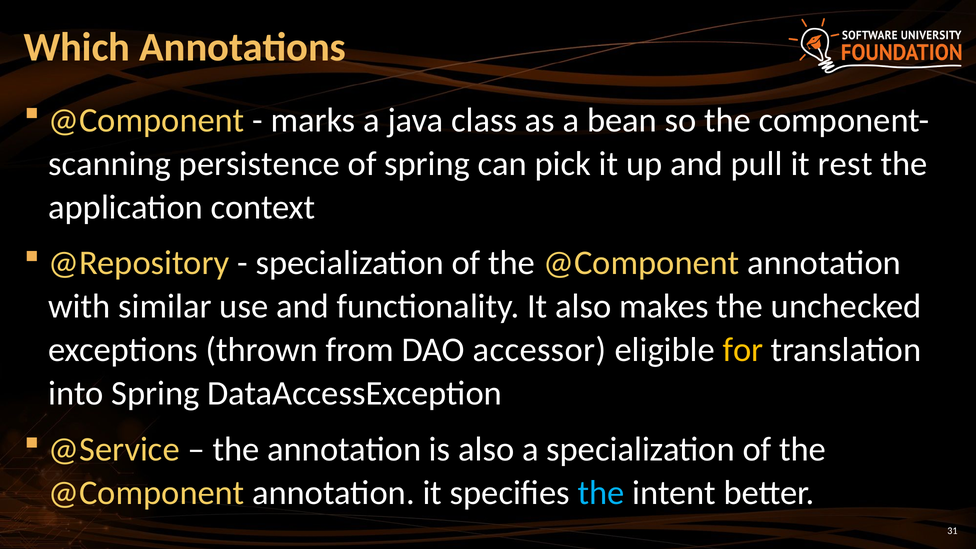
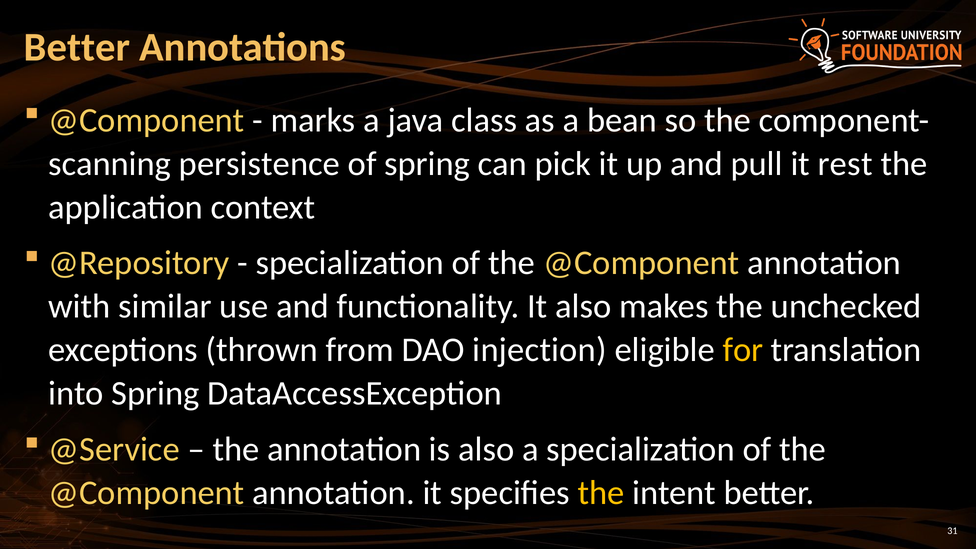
Which: Which -> Better (77, 47)
accessor: accessor -> injection (540, 350)
the colour: light blue -> yellow (601, 493)
